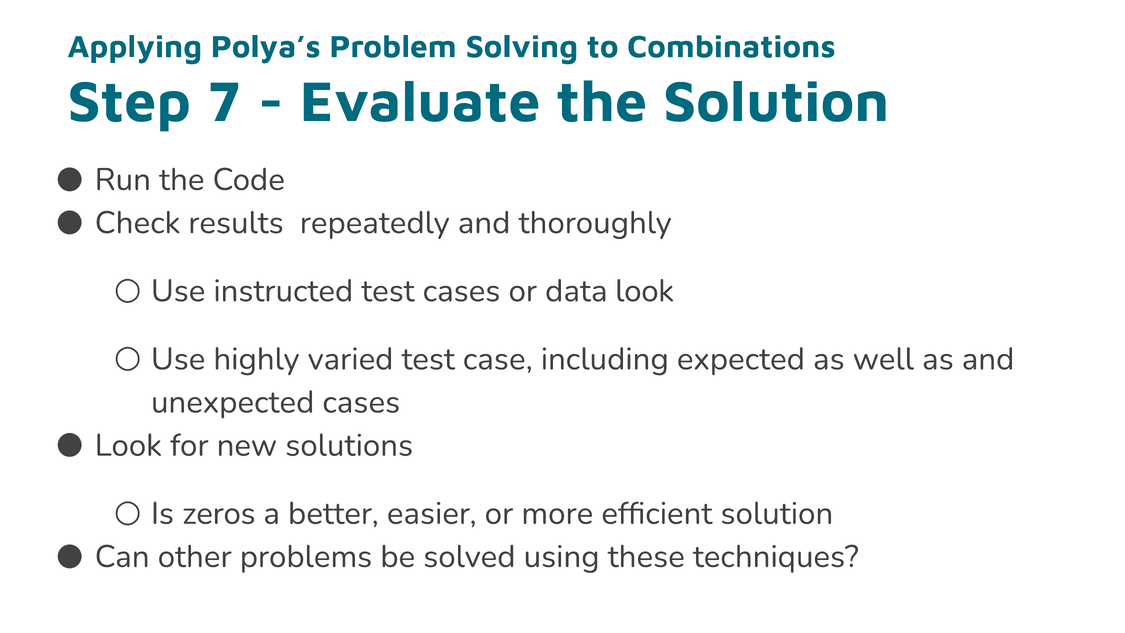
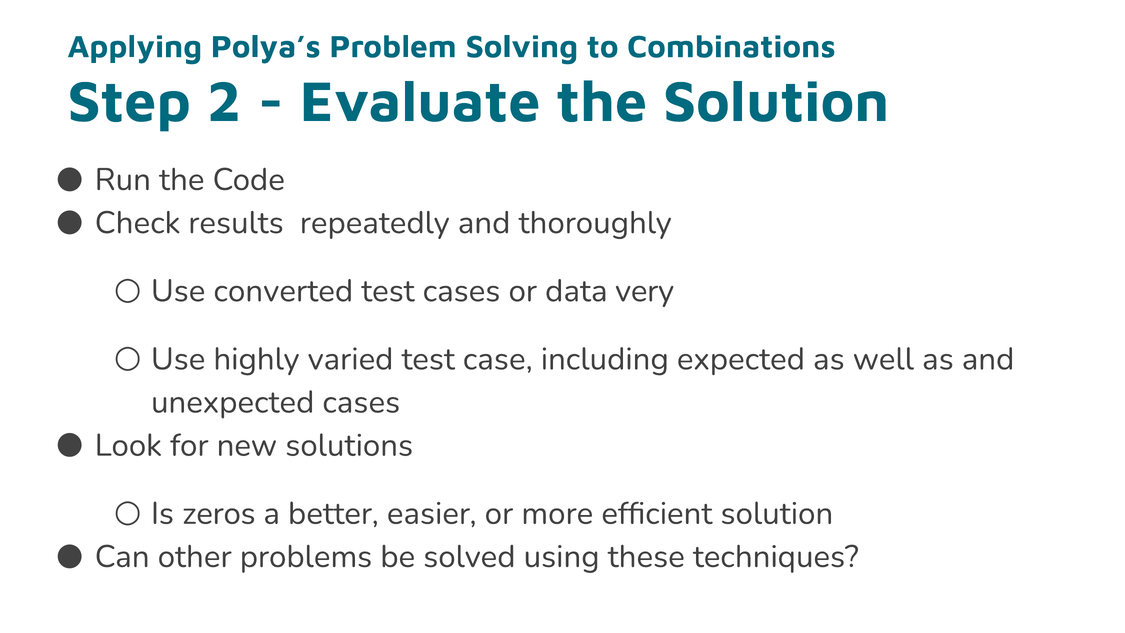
7: 7 -> 2 (224, 102)
instructed: instructed -> converted (283, 291)
data look: look -> very (645, 291)
